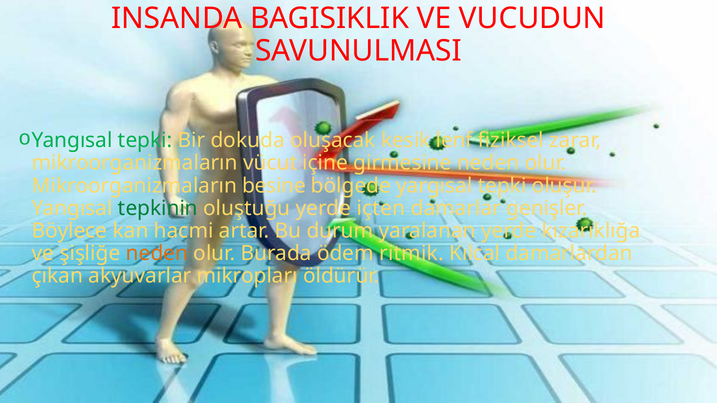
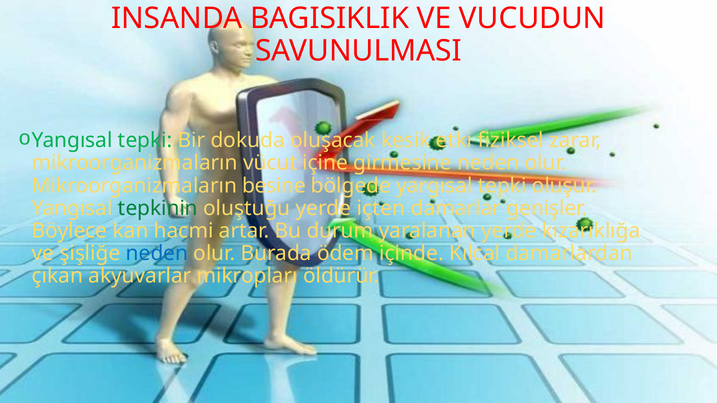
lenf: lenf -> etki (454, 141)
neden colour: orange -> blue (157, 254)
ritmik: ritmik -> içinde (411, 254)
